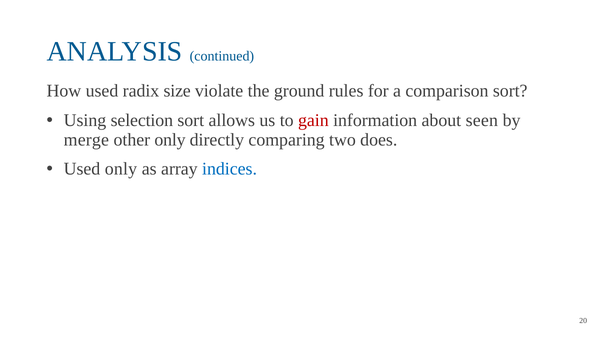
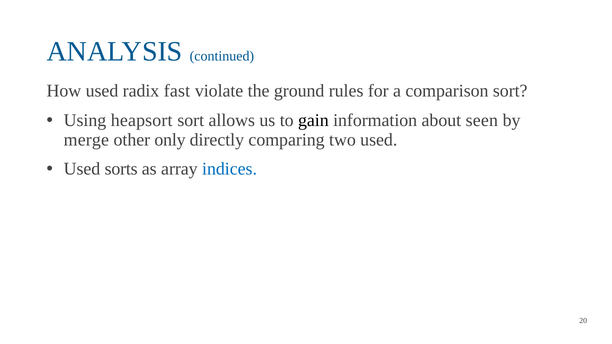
size: size -> fast (177, 91)
selection: selection -> heapsort (142, 120)
gain colour: red -> black (313, 120)
two does: does -> used (379, 140)
Used only: only -> sorts (121, 169)
